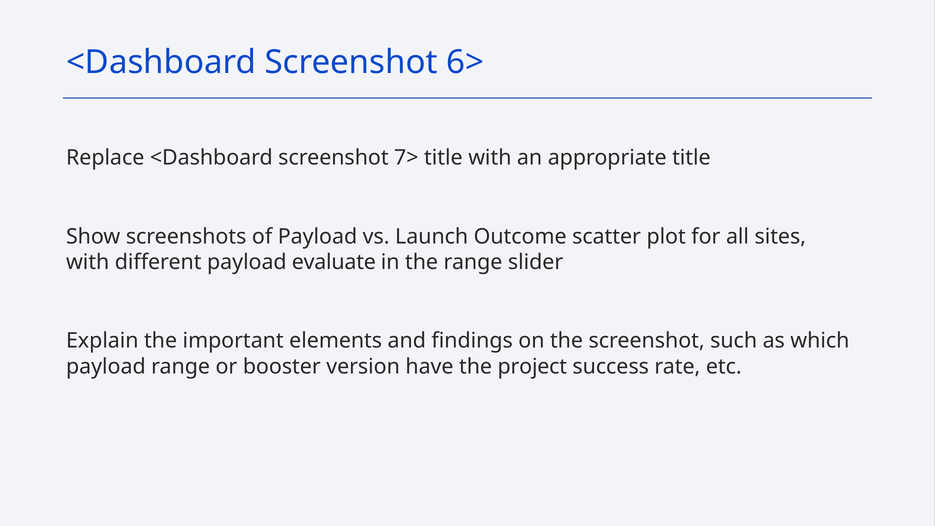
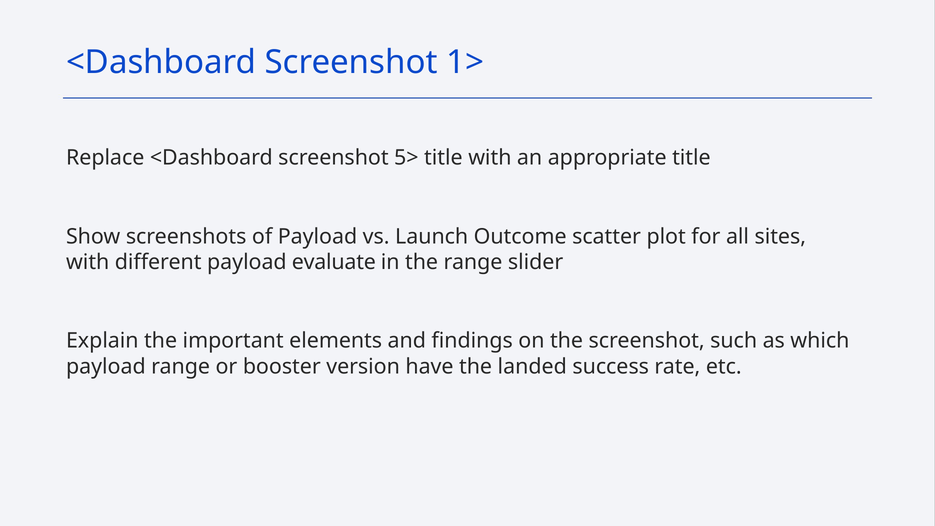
6>: 6> -> 1> (465, 62)
7>: 7> -> 5> (406, 158)
project: project -> landed (532, 366)
